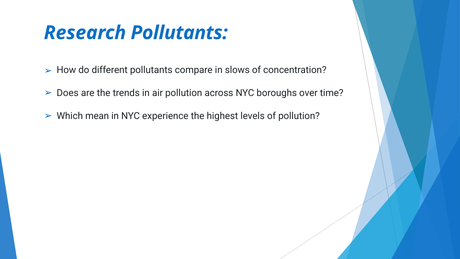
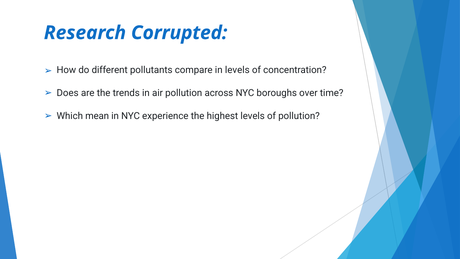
Research Pollutants: Pollutants -> Corrupted (179, 33)
in slows: slows -> levels (237, 70)
